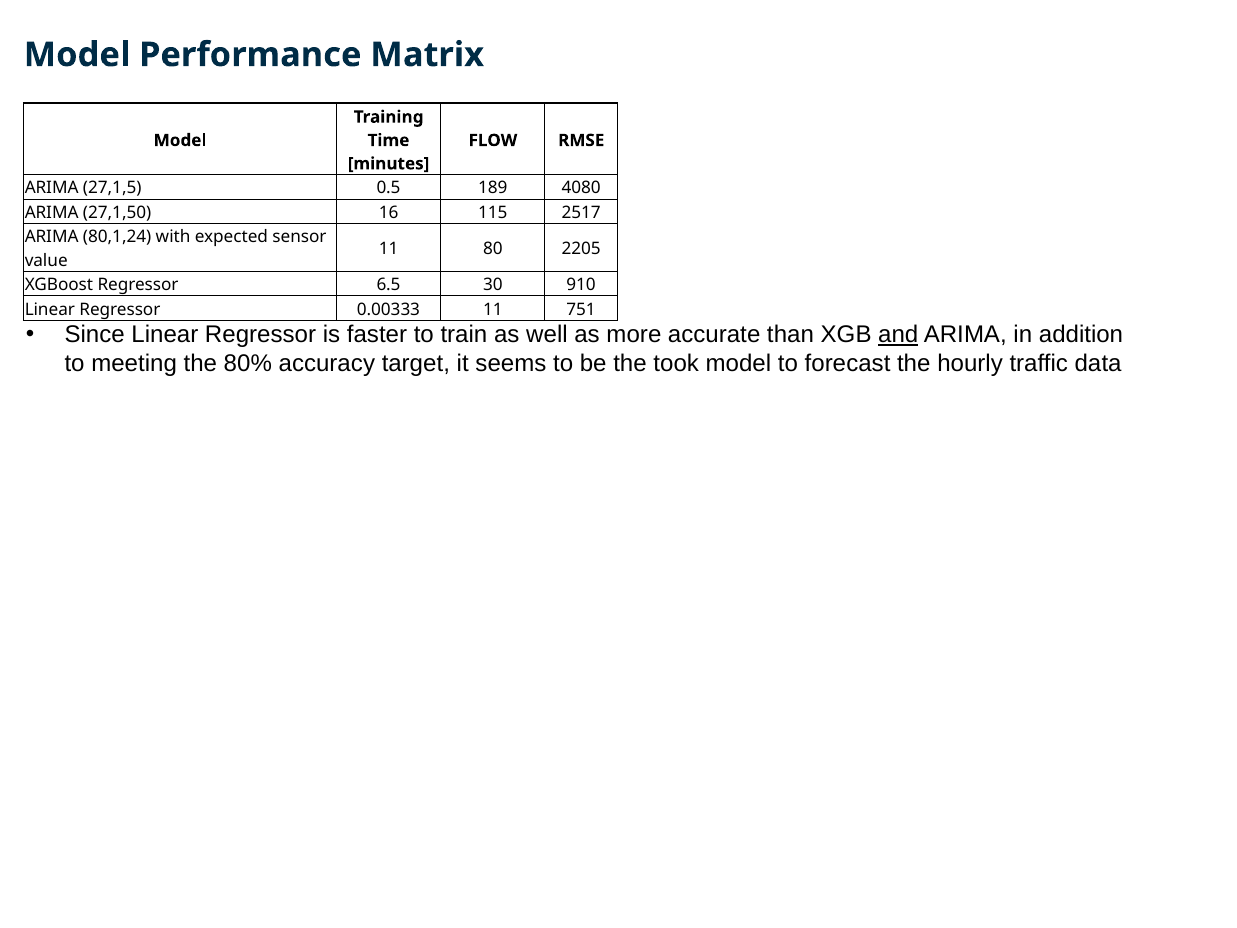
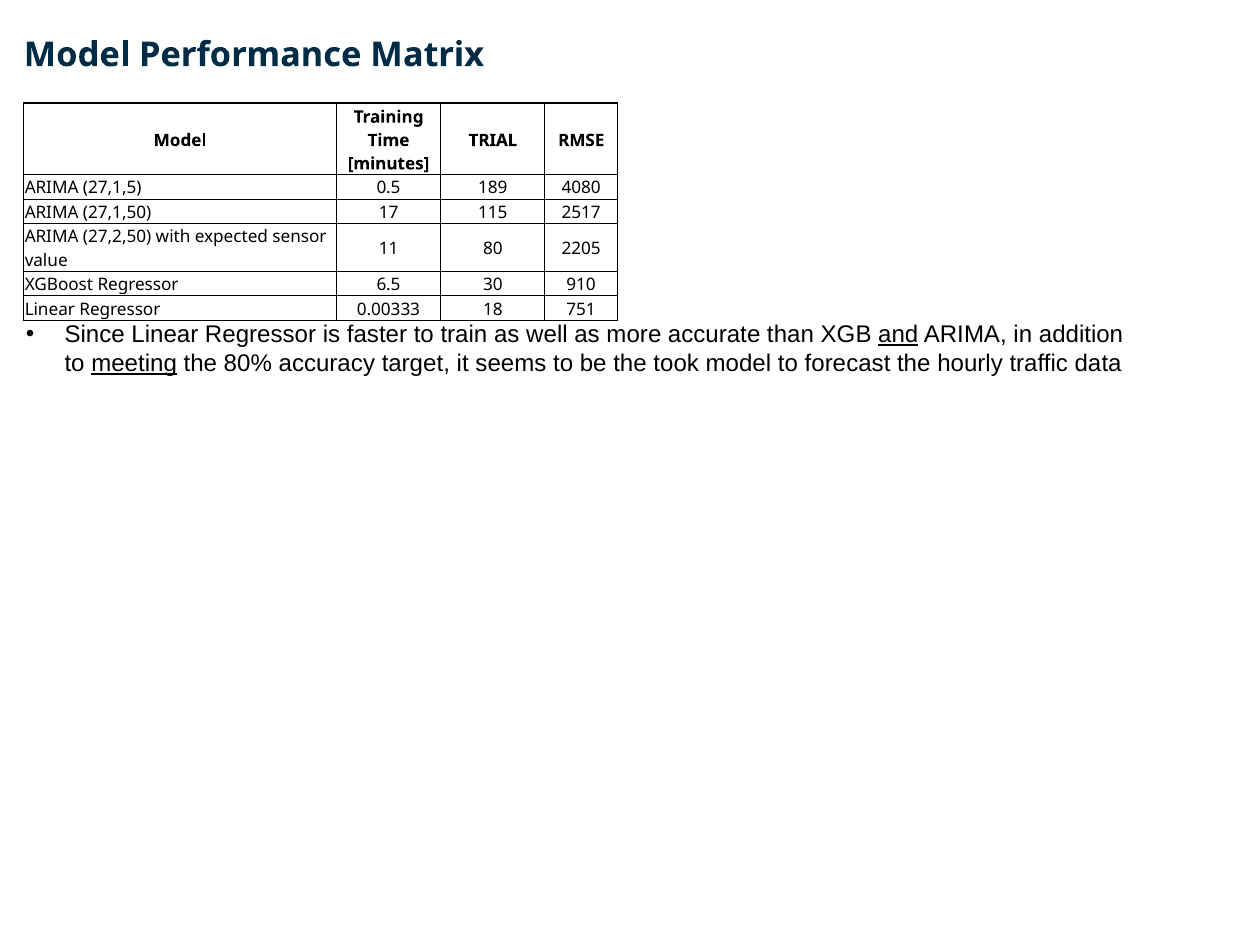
FLOW: FLOW -> TRIAL (493, 140)
16: 16 -> 17 (389, 213)
80,1,24: 80,1,24 -> 27,2,50 (117, 237)
0.00333 11: 11 -> 18 (493, 310)
meeting underline: none -> present (134, 363)
